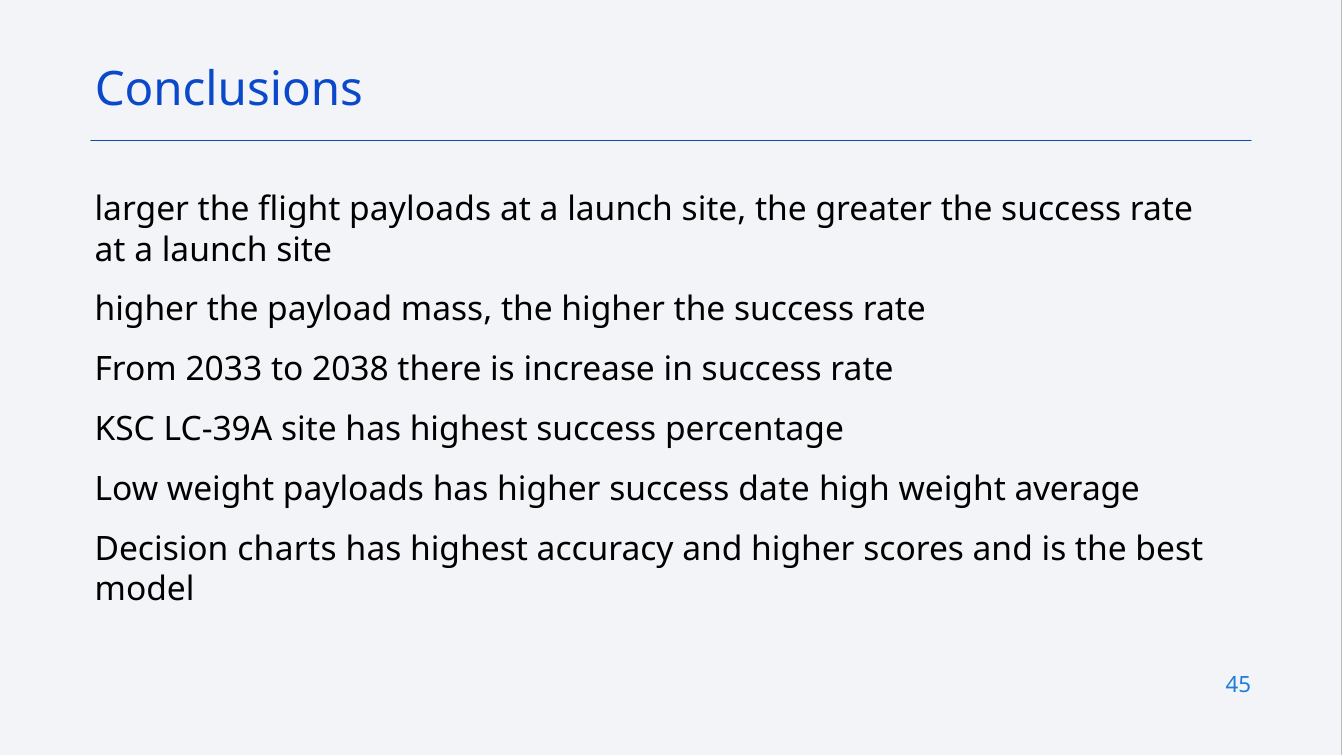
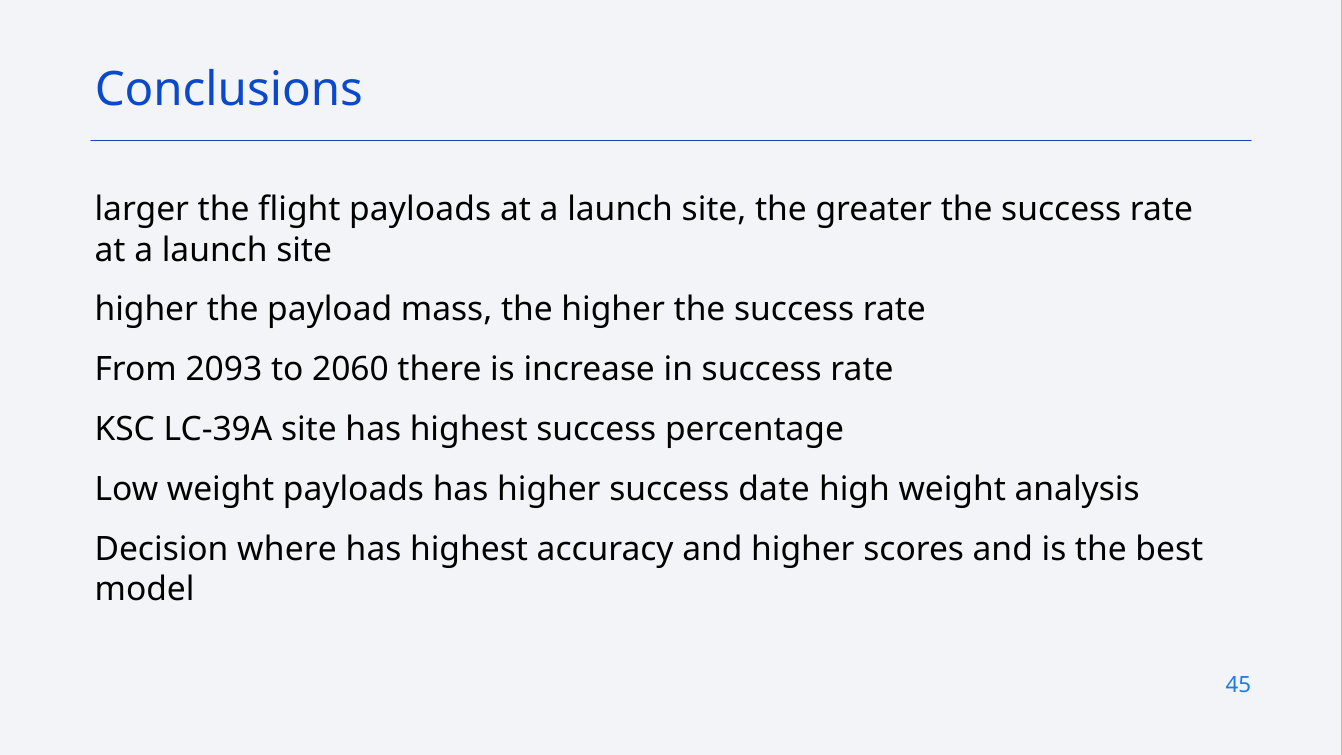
2033: 2033 -> 2093 (224, 370)
2038: 2038 -> 2060 (351, 370)
average: average -> analysis (1077, 489)
charts: charts -> where (287, 549)
